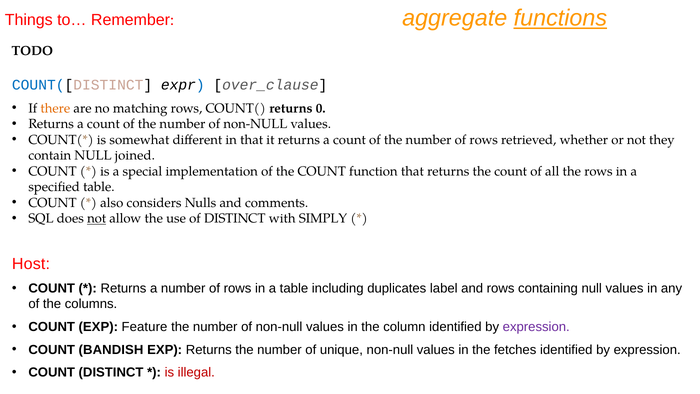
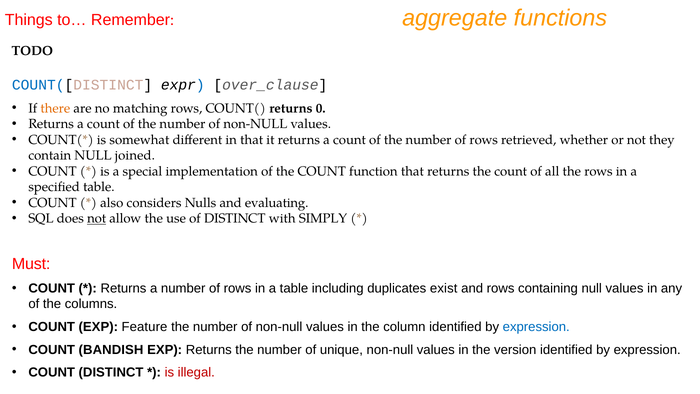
functions underline: present -> none (560, 18)
comments: comments -> evaluating (277, 203)
Host: Host -> Must (31, 264)
label: label -> exist (444, 288)
expression colour: purple -> blue (536, 327)
fetches: fetches -> version (515, 349)
